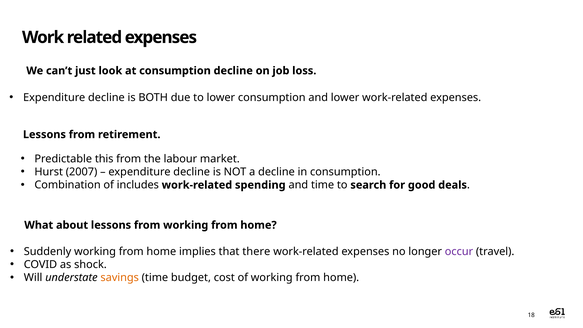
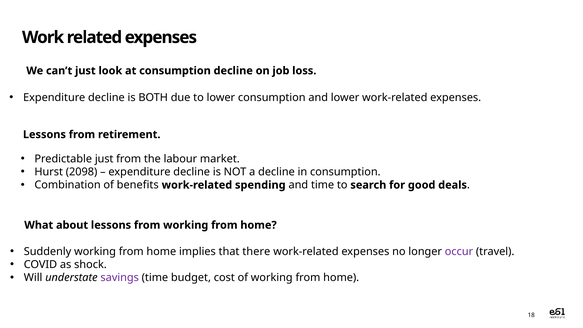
Predictable this: this -> just (104, 159)
2007: 2007 -> 2098 (82, 172)
includes: includes -> benefits (138, 185)
savings colour: orange -> purple (120, 278)
